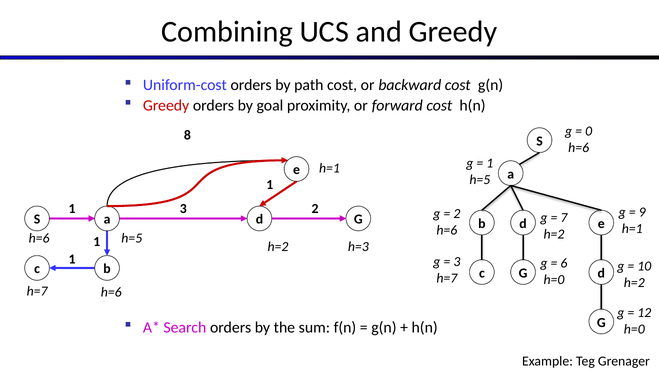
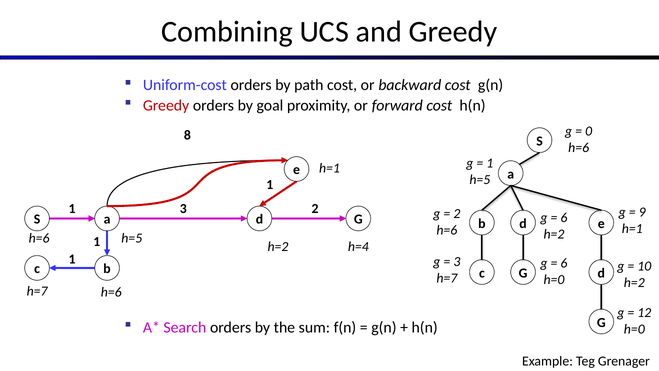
7: 7 -> 6 (564, 218)
h=3: h=3 -> h=4 (358, 246)
